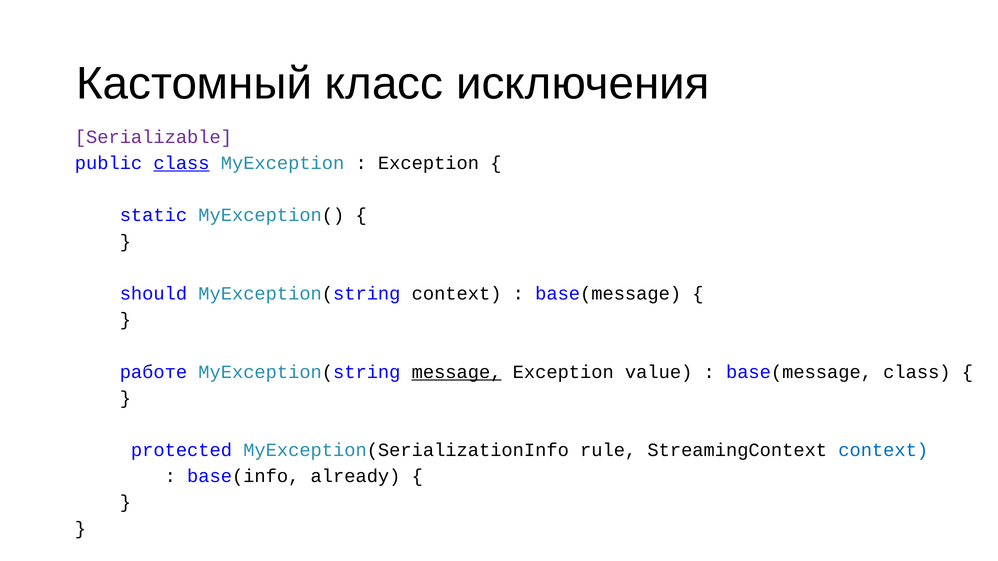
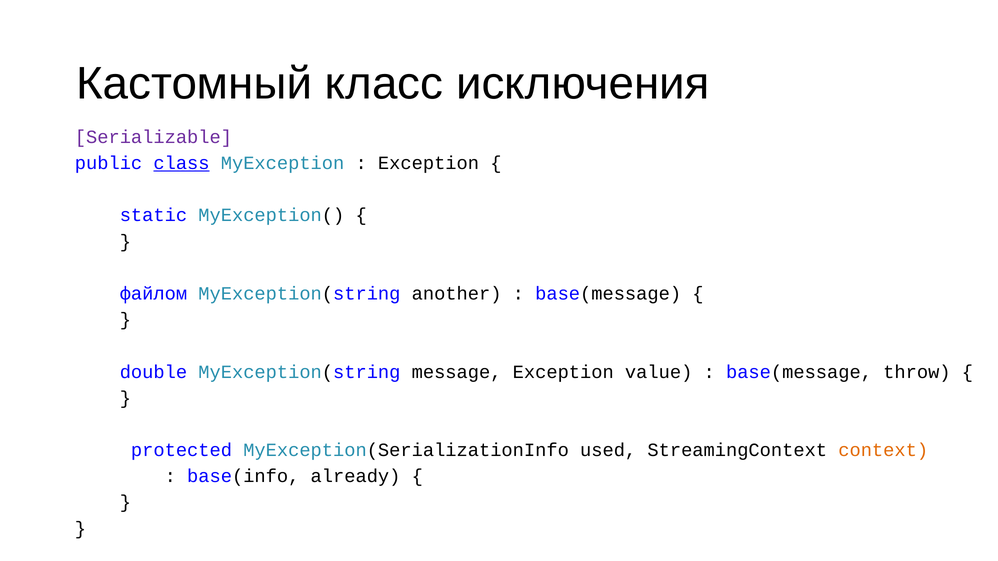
should: should -> файлом (153, 294)
MyException(string context: context -> another (457, 294)
работе: работе -> double (153, 372)
message underline: present -> none (457, 372)
base(message class: class -> throw (917, 372)
rule: rule -> used (608, 450)
context colour: blue -> orange (883, 450)
